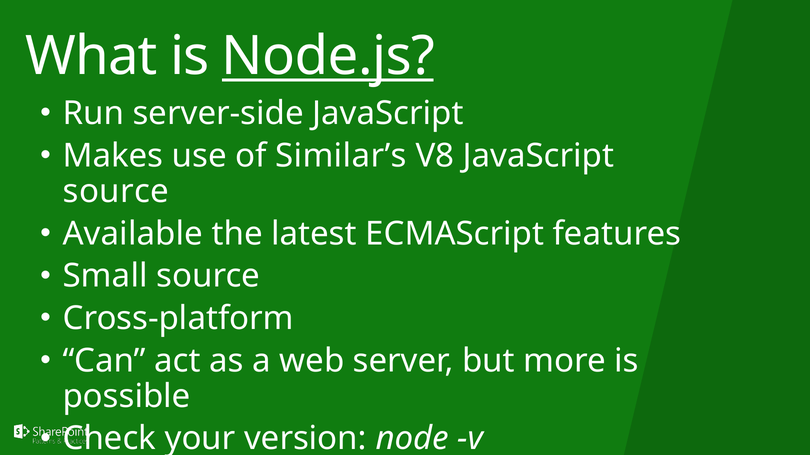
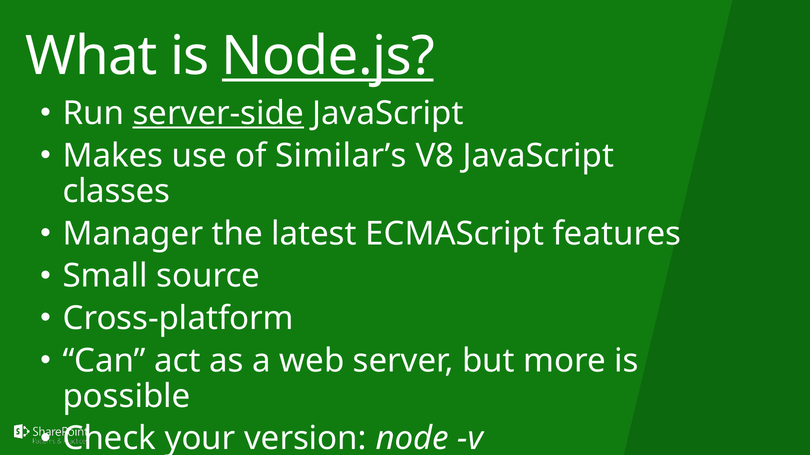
server-side underline: none -> present (218, 114)
source: source -> classes (116, 192)
Available: Available -> Manager (133, 234)
